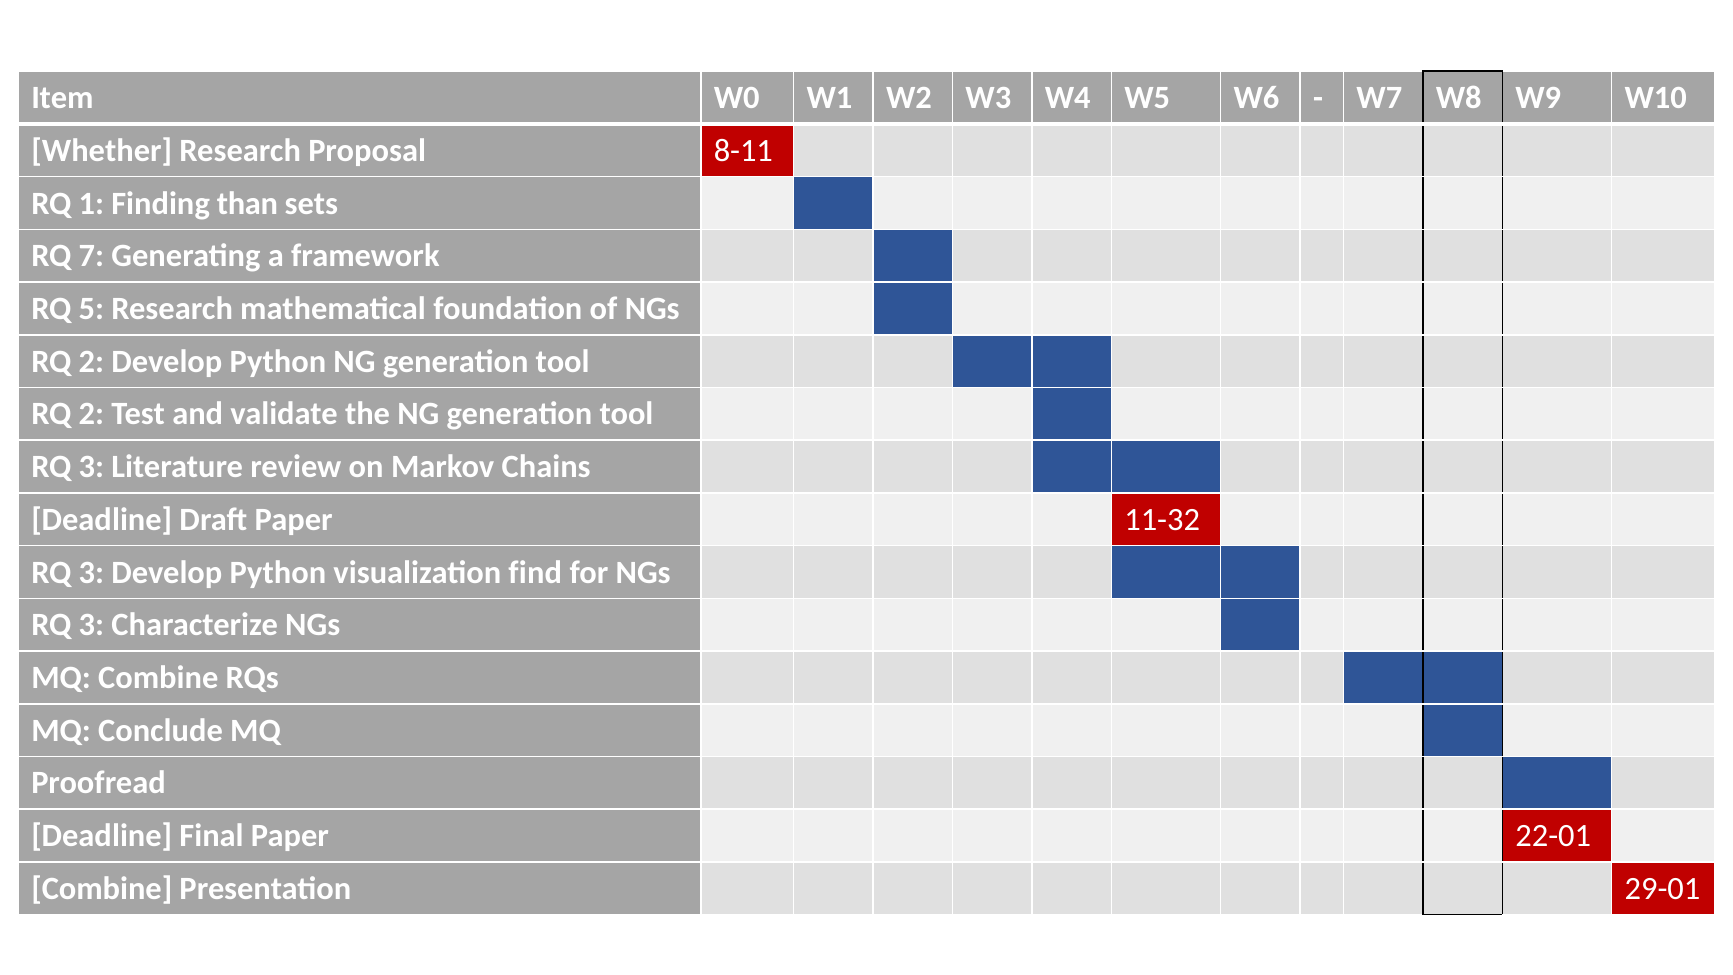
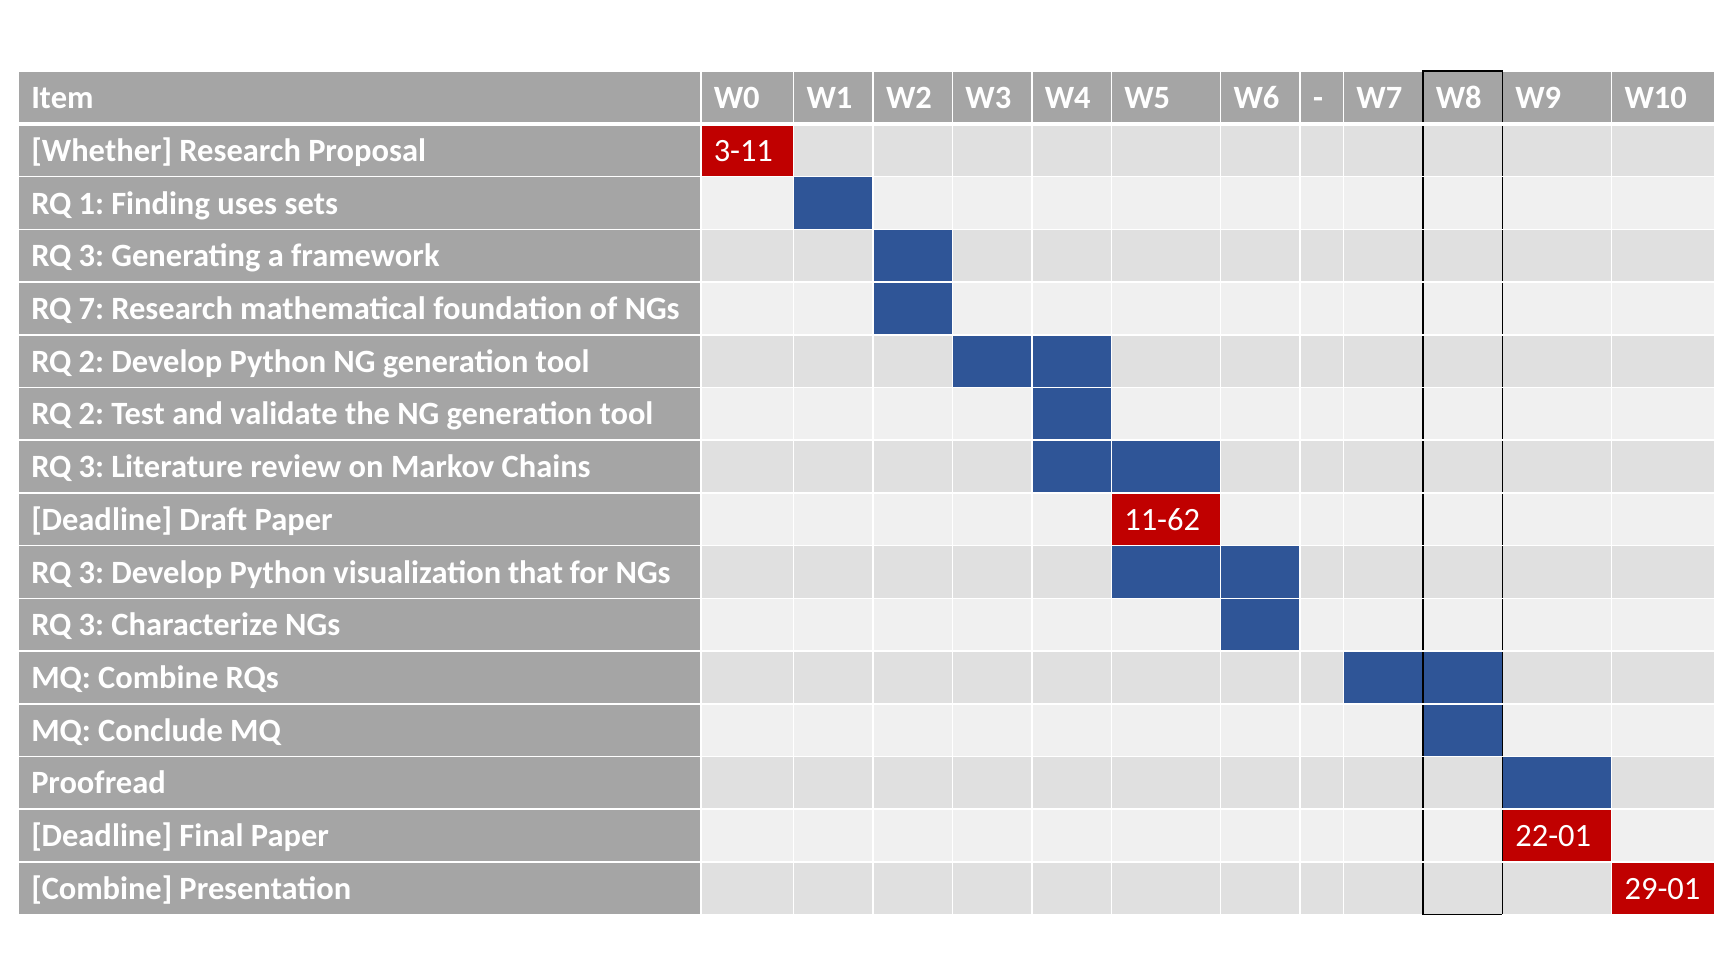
8-11: 8-11 -> 3-11 (743, 151)
than: than -> uses (247, 203)
7: 7 -> 3 (91, 256)
5: 5 -> 7 (91, 309)
11-32: 11-32 -> 11-62 (1162, 520)
find: find -> that (536, 572)
